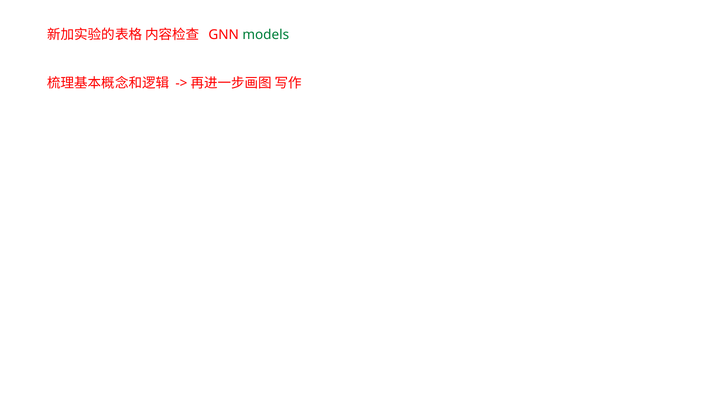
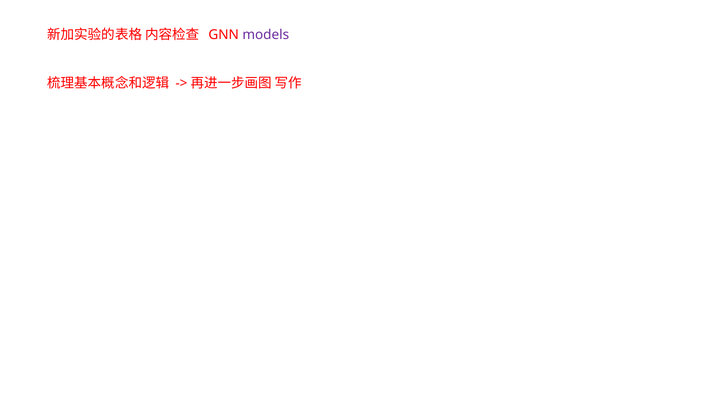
models colour: green -> purple (266, 35)
